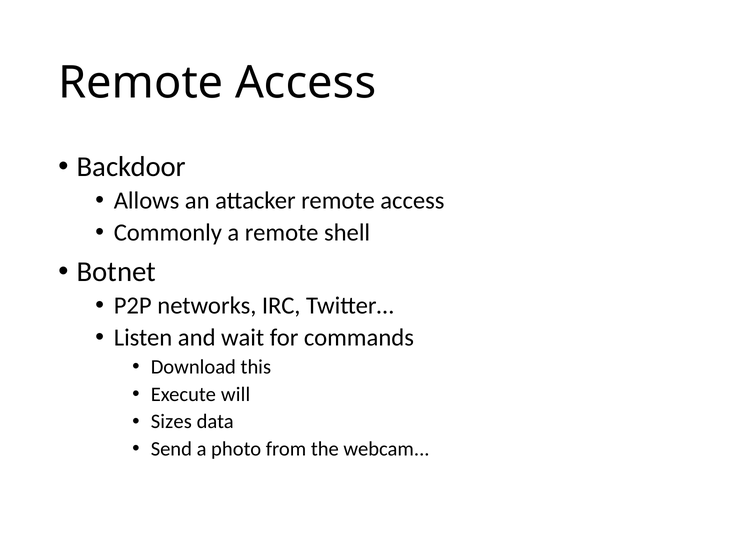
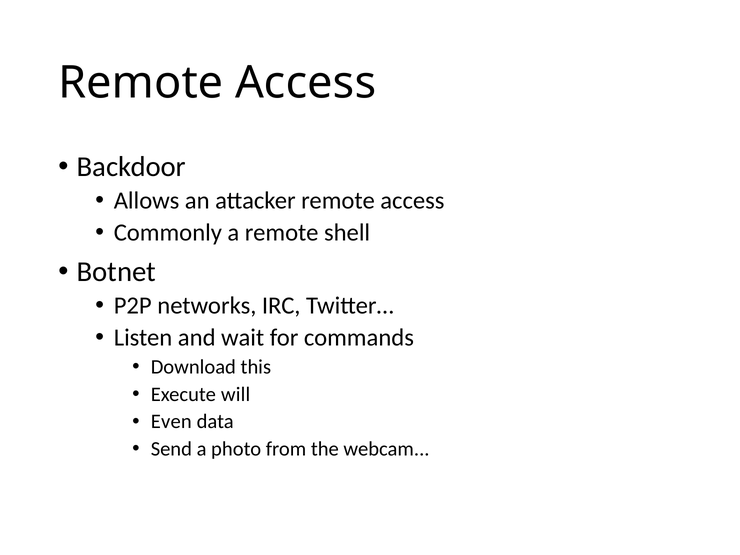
Sizes: Sizes -> Even (171, 422)
